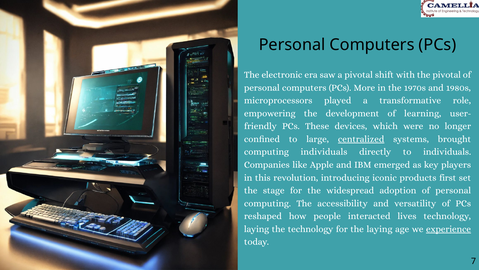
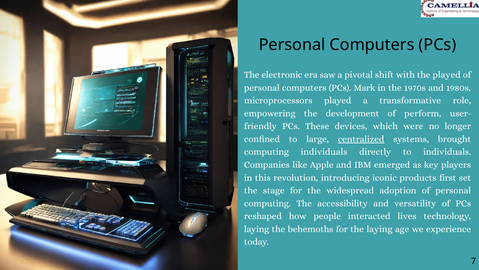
the pivotal: pivotal -> played (447, 75)
More: More -> Mark (364, 88)
learning: learning -> perform (423, 113)
the technology: technology -> behemoths (311, 229)
experience underline: present -> none (449, 229)
